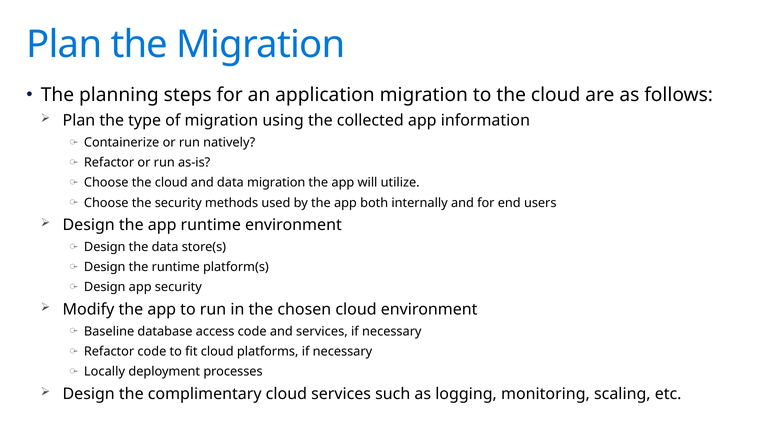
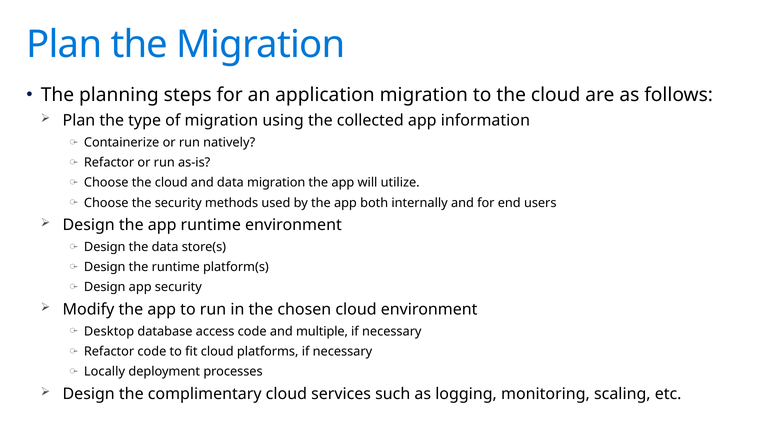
Baseline: Baseline -> Desktop (109, 331)
and services: services -> multiple (322, 331)
